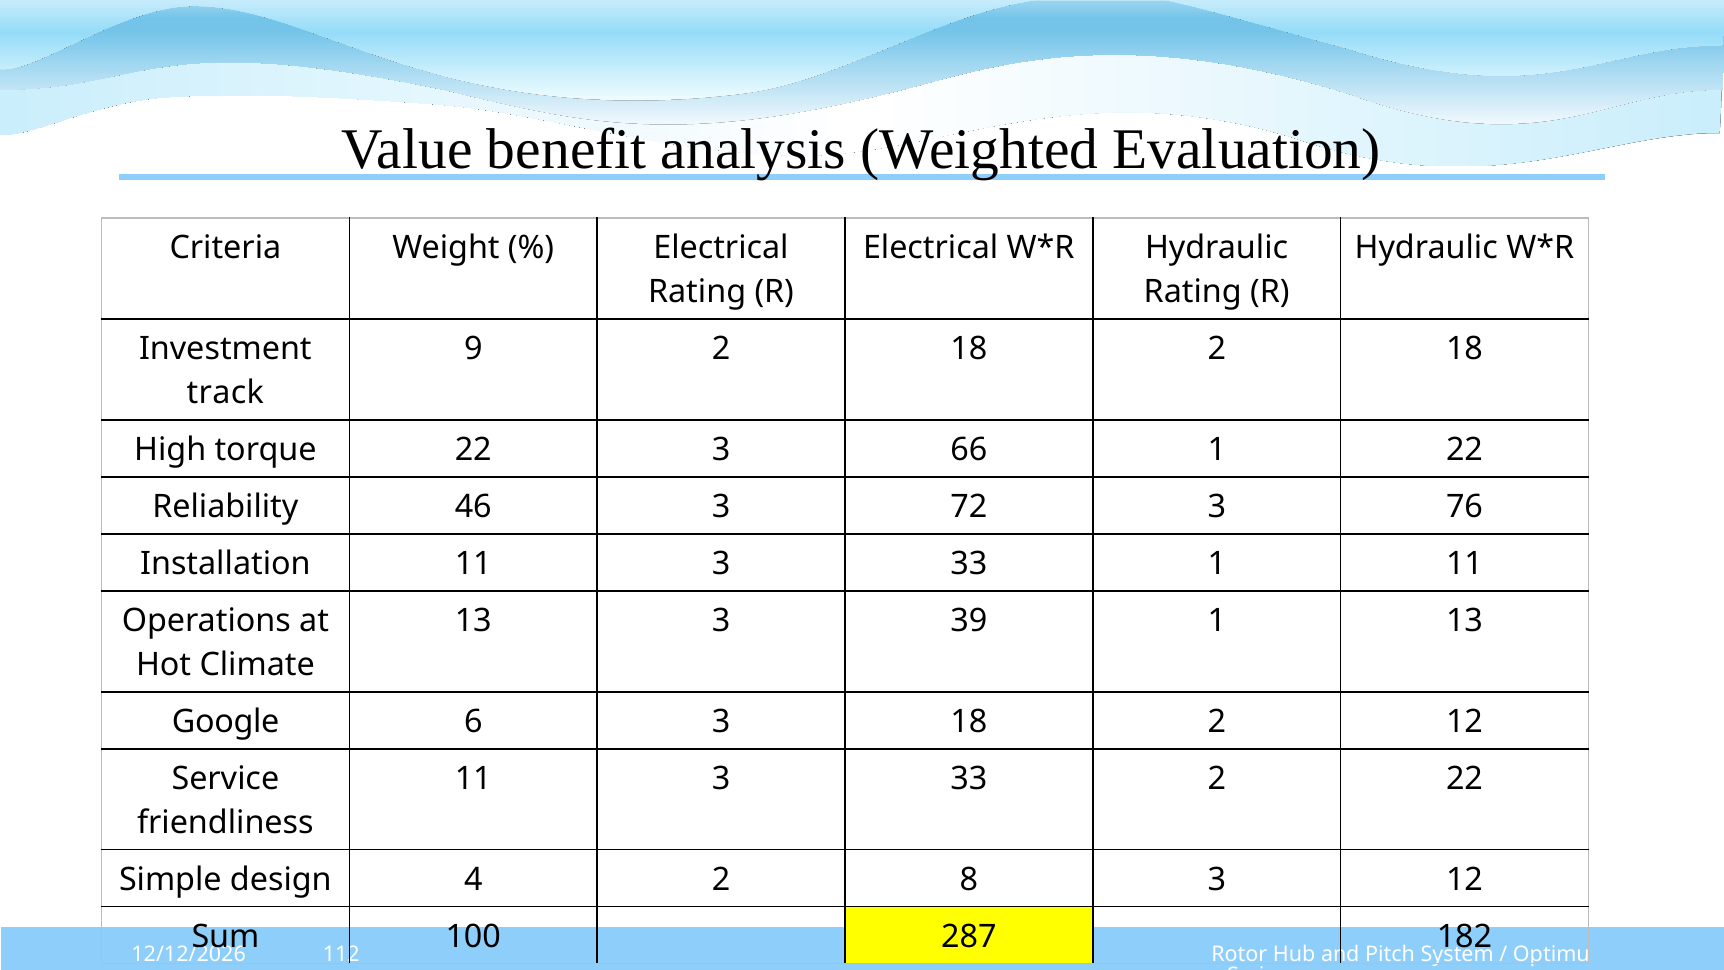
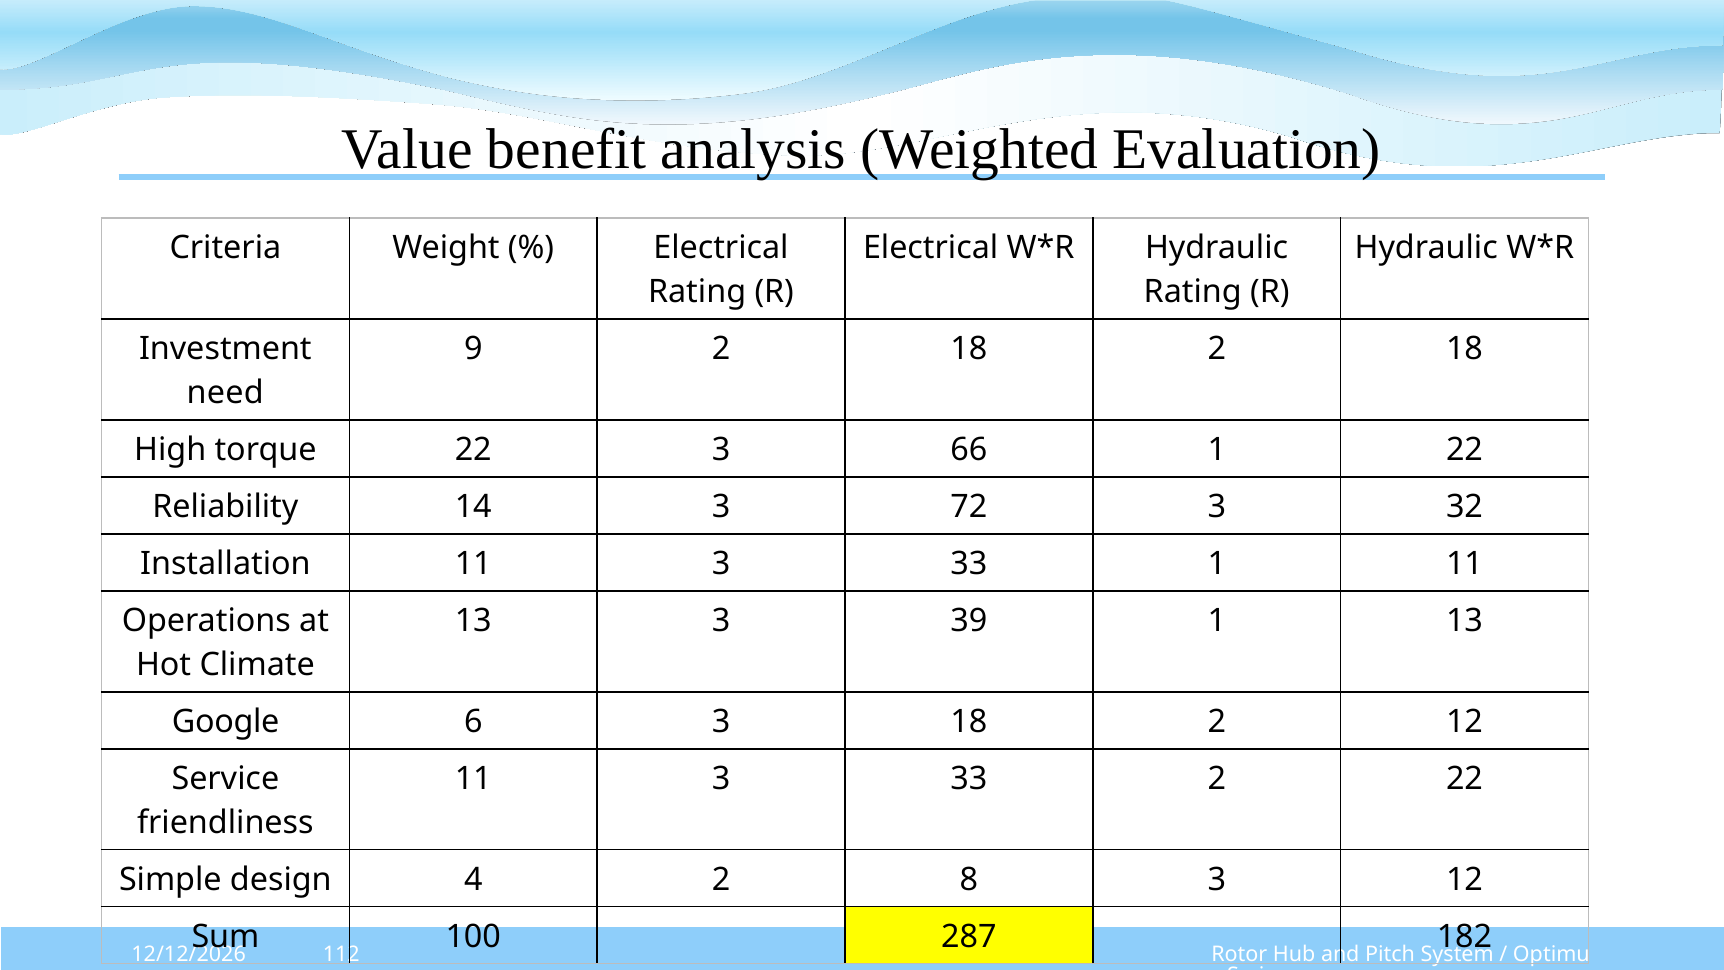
track: track -> need (225, 393)
46: 46 -> 14 (473, 507)
76: 76 -> 32 (1465, 507)
